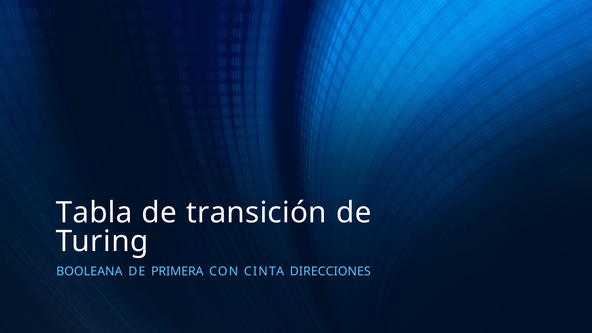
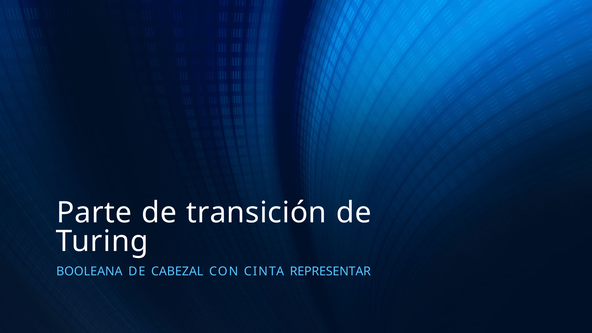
Tabla: Tabla -> Parte (94, 213)
PRIMERA: PRIMERA -> CABEZAL (177, 272)
DIRECCIONES: DIRECCIONES -> REPRESENTAR (330, 272)
